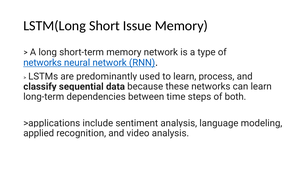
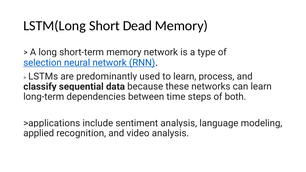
Issue: Issue -> Dead (137, 26)
networks: networks -> selection (42, 63)
